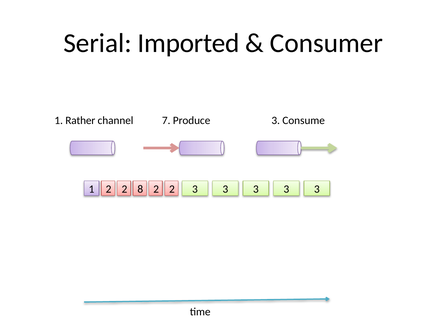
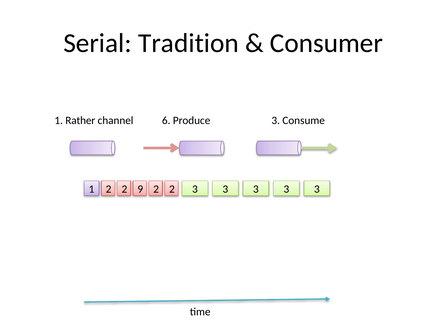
Imported: Imported -> Tradition (188, 43)
7: 7 -> 6 (166, 120)
8: 8 -> 9 (140, 189)
